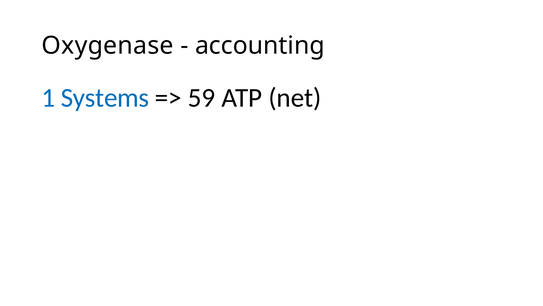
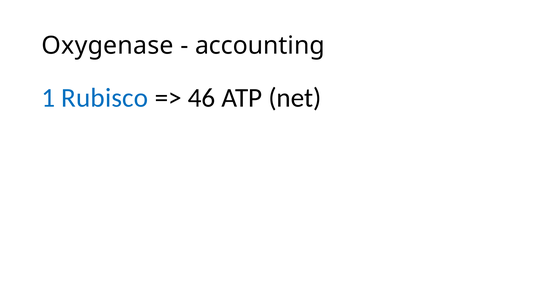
Systems: Systems -> Rubisco (105, 98)
59: 59 -> 46 (202, 98)
